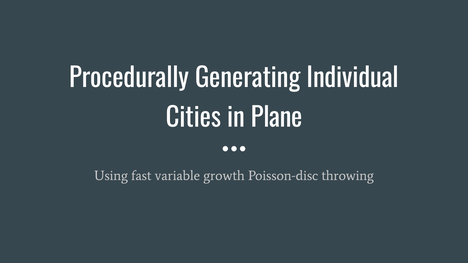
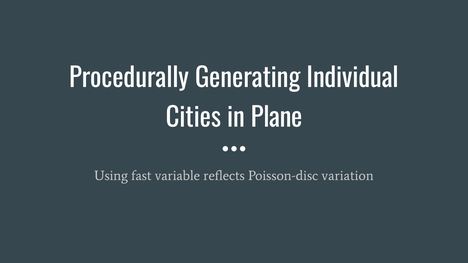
growth: growth -> reflects (224, 176)
throwing: throwing -> variation (348, 176)
